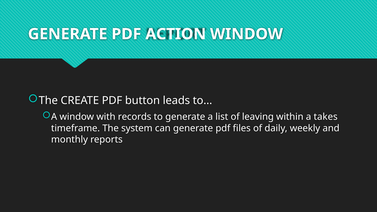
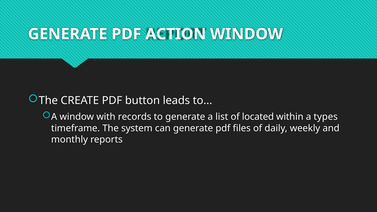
leaving: leaving -> located (258, 117)
takes: takes -> types (326, 117)
